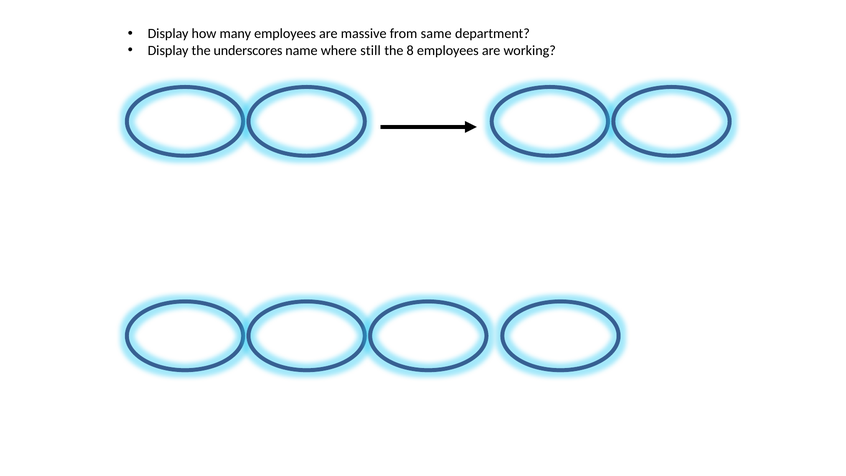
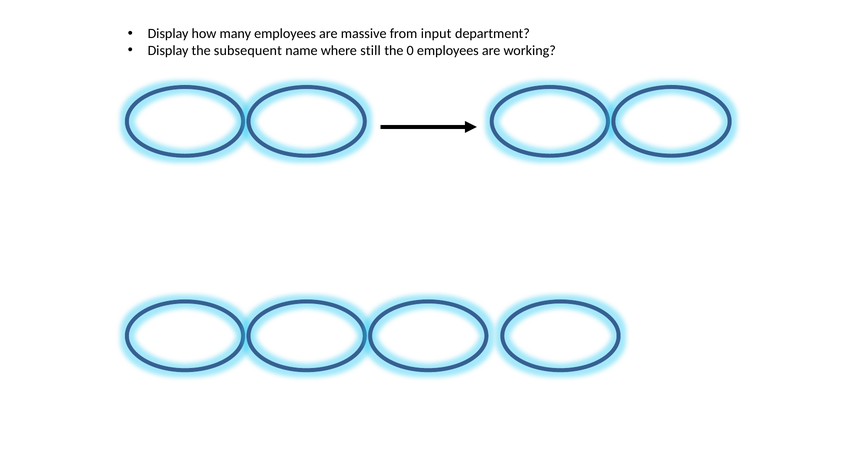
same: same -> input (436, 34)
underscores: underscores -> subsequent (248, 51)
8: 8 -> 0 (410, 51)
